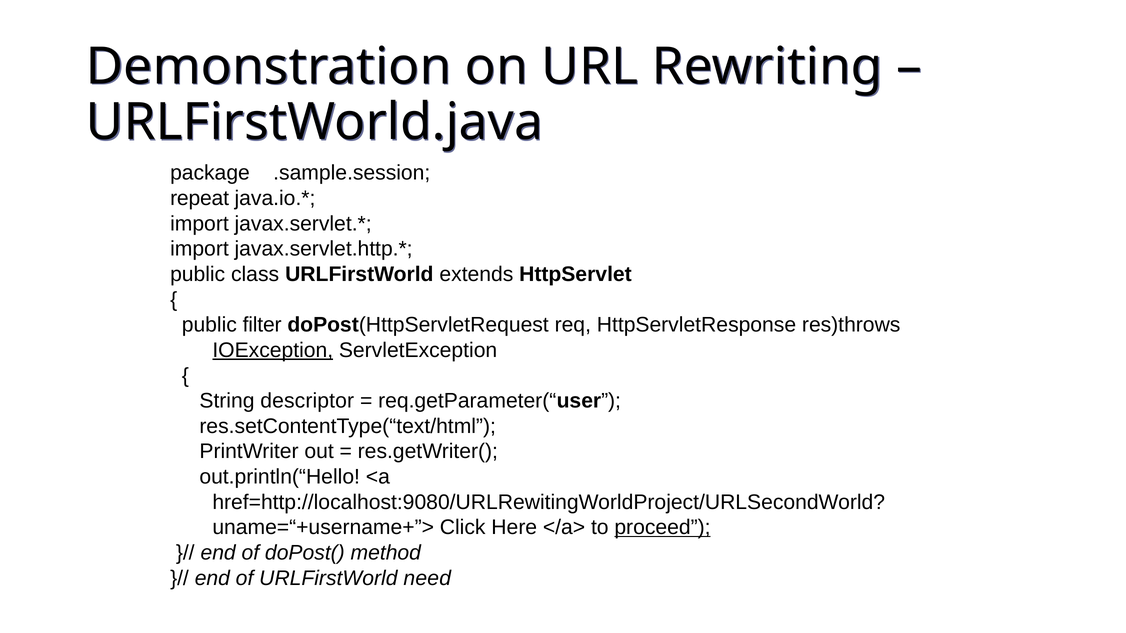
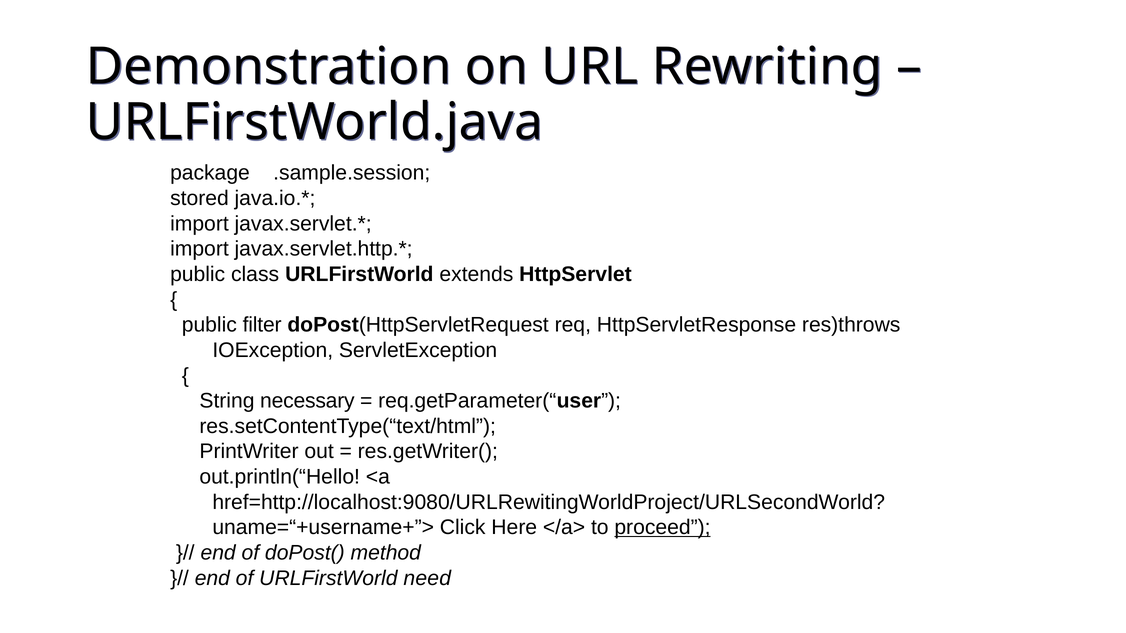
repeat: repeat -> stored (199, 198)
IOException underline: present -> none (273, 350)
descriptor: descriptor -> necessary (307, 401)
